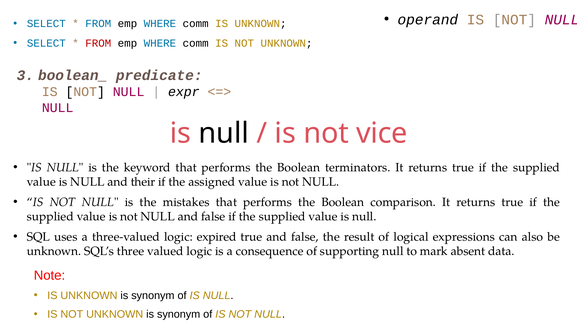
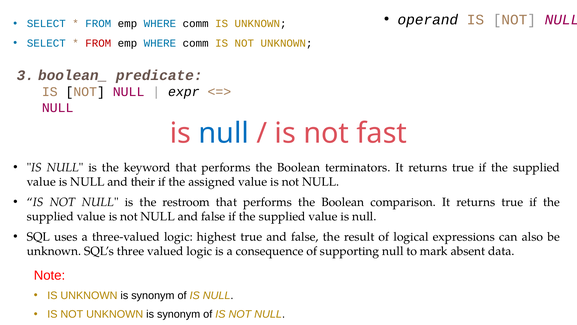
null colour: black -> blue (224, 133)
vice: vice -> fast (382, 133)
mistakes: mistakes -> restroom (186, 202)
expired: expired -> highest (217, 237)
